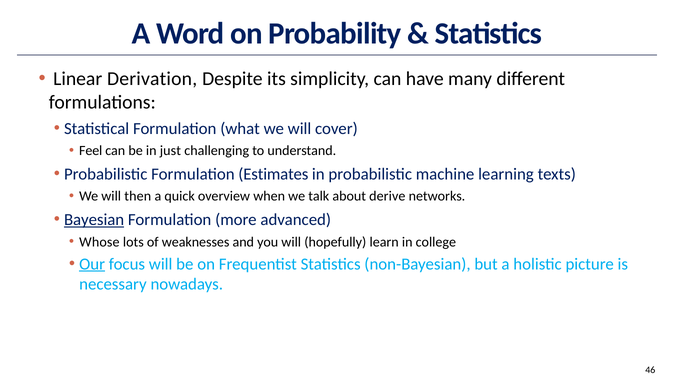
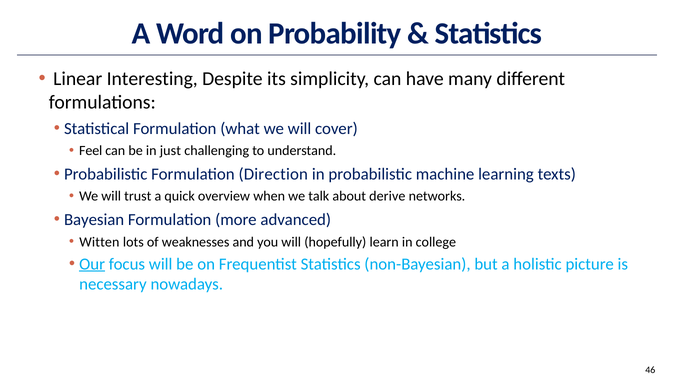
Derivation: Derivation -> Interesting (152, 79)
Estimates: Estimates -> Direction (273, 174)
then: then -> trust (138, 196)
Bayesian underline: present -> none (94, 220)
Whose: Whose -> Witten (99, 242)
